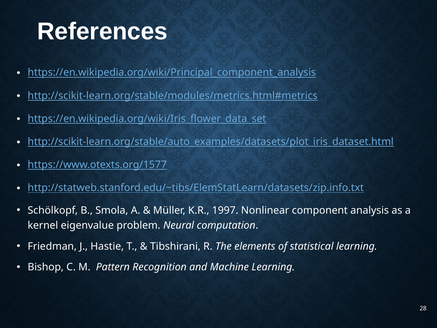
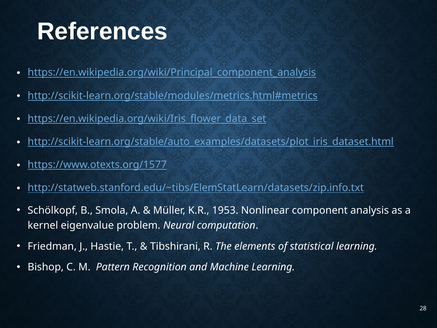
1997: 1997 -> 1953 (225, 210)
